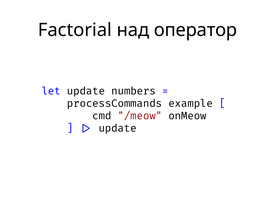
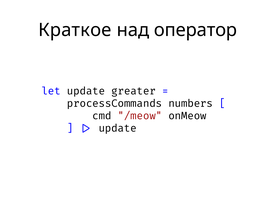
Factorial: Factorial -> Краткое (75, 30)
numbers: numbers -> greater (134, 91)
example: example -> numbers (191, 103)
